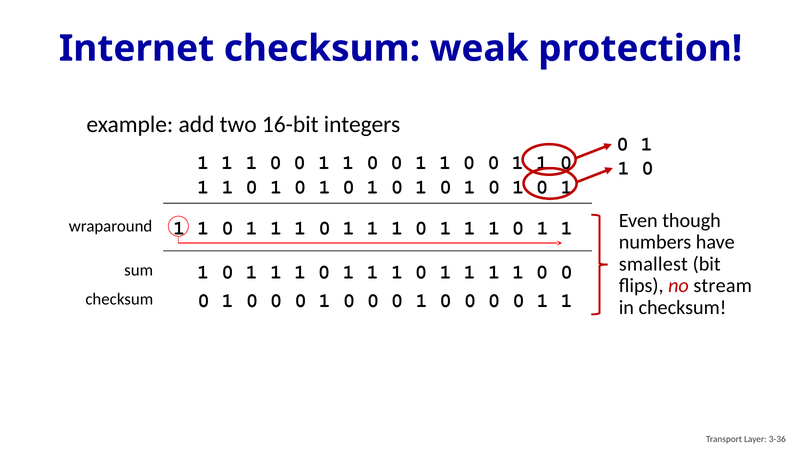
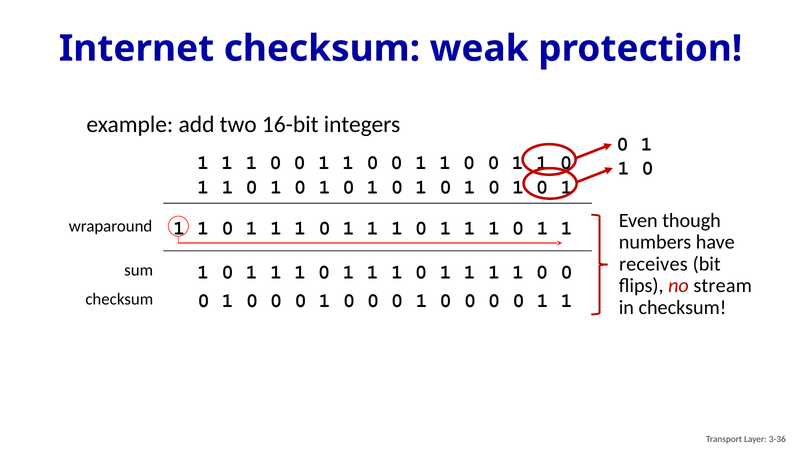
smallest: smallest -> receives (653, 264)
